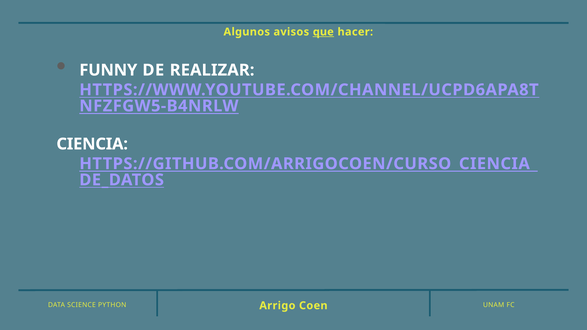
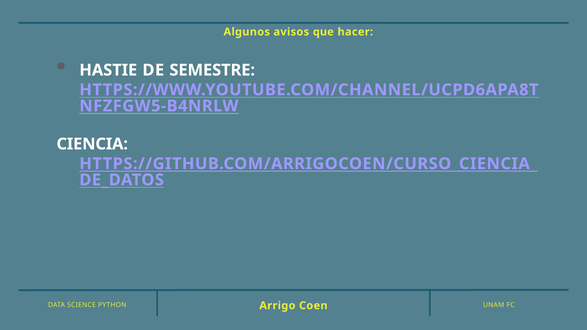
que underline: present -> none (323, 32)
FUNNY: FUNNY -> HASTIE (108, 70)
REALIZAR: REALIZAR -> SEMESTRE (212, 70)
